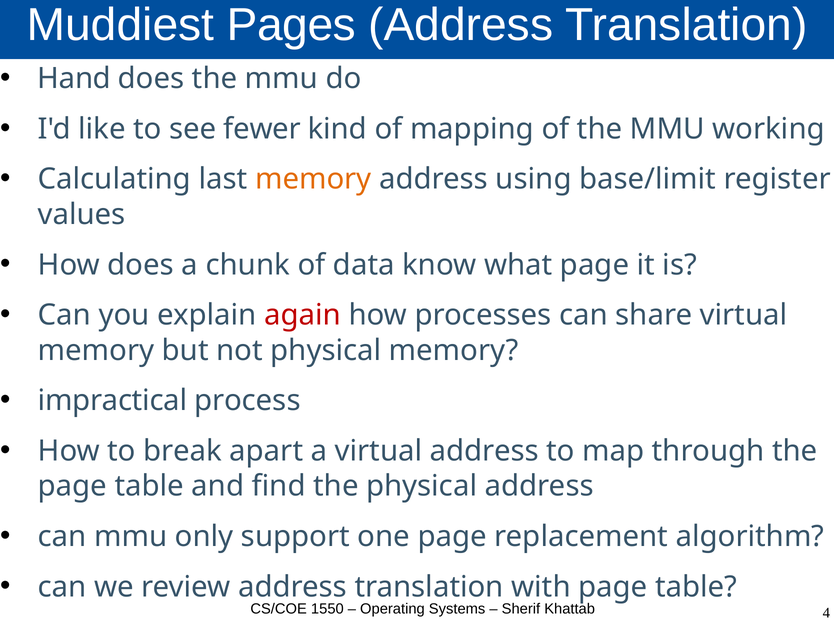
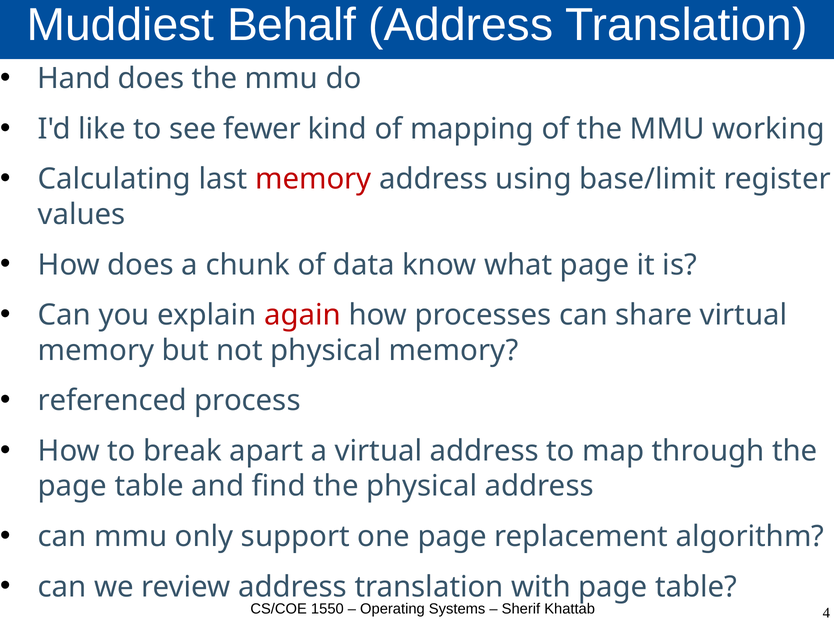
Pages: Pages -> Behalf (291, 25)
memory colour: orange -> red (313, 179)
impractical: impractical -> referenced (112, 401)
